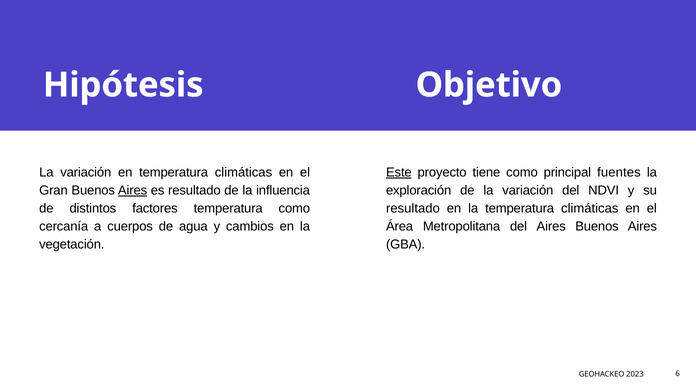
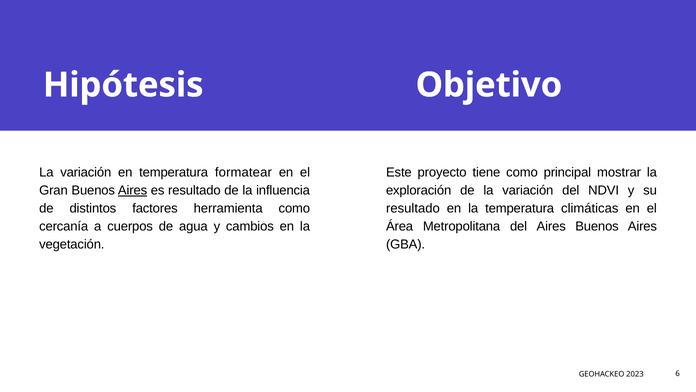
Este underline: present -> none (399, 172)
fuentes: fuentes -> mostrar (619, 172)
en temperatura climáticas: climáticas -> formatear (243, 172)
factores temperatura: temperatura -> herramienta (228, 208)
